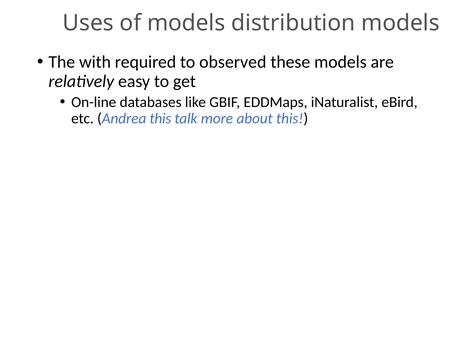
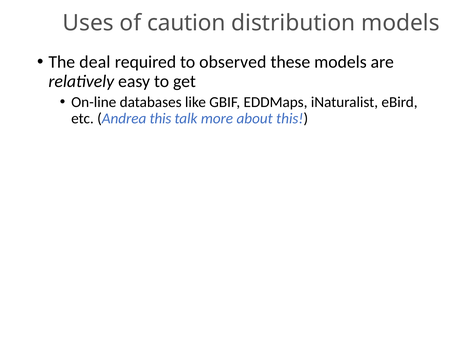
of models: models -> caution (186, 23)
with: with -> deal (95, 62)
